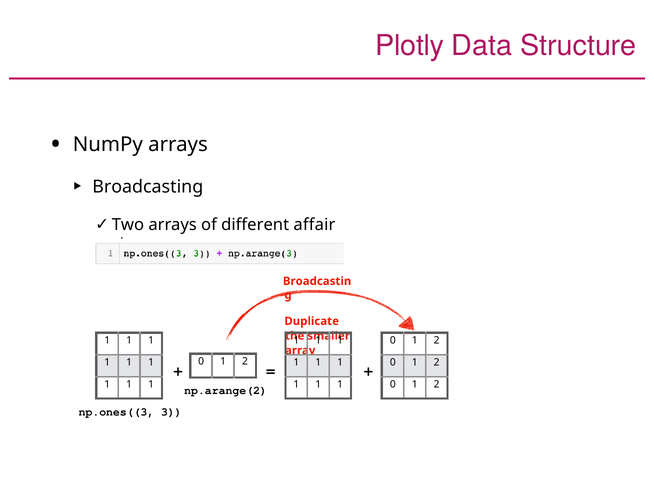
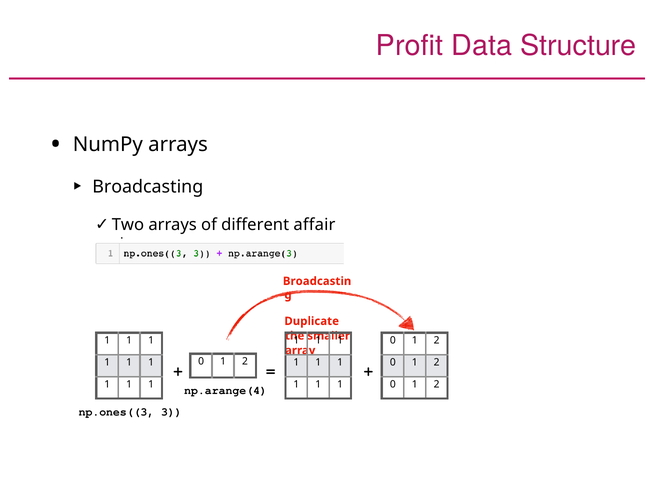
Plotly: Plotly -> Profit (410, 46)
np.arange(2: np.arange(2 -> np.arange(4 (226, 390)
